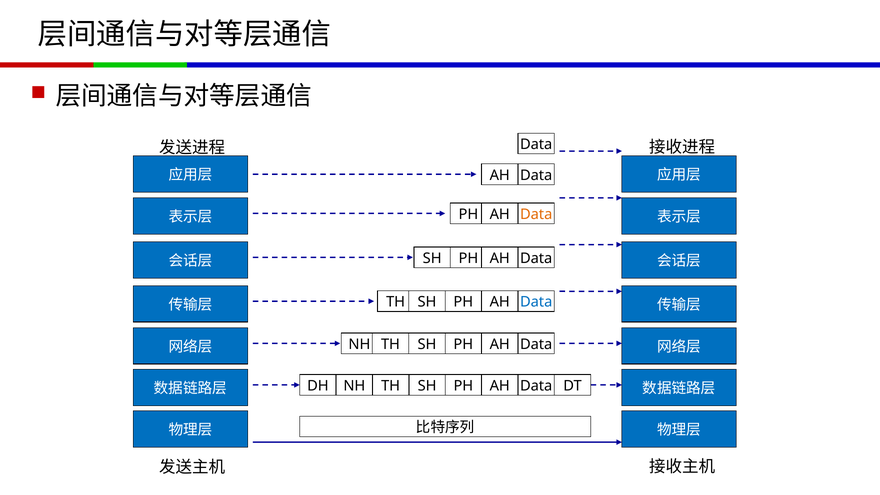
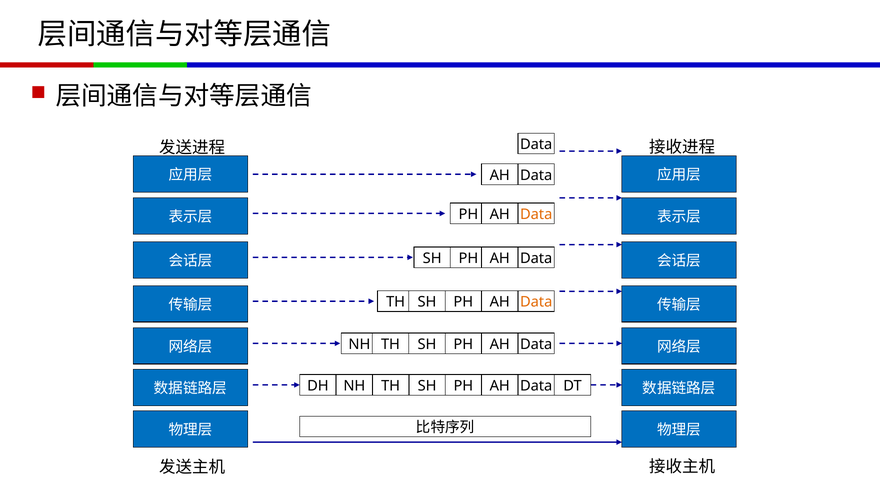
Data colour: blue -> orange (536, 302)
